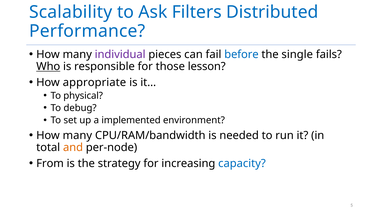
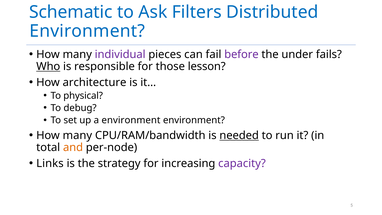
Scalability: Scalability -> Schematic (71, 12)
Performance: Performance -> Environment (87, 31)
before colour: blue -> purple (241, 54)
single: single -> under (297, 54)
appropriate: appropriate -> architecture (95, 82)
a implemented: implemented -> environment (131, 120)
needed underline: none -> present (239, 135)
From: From -> Links (50, 163)
capacity colour: blue -> purple (242, 163)
